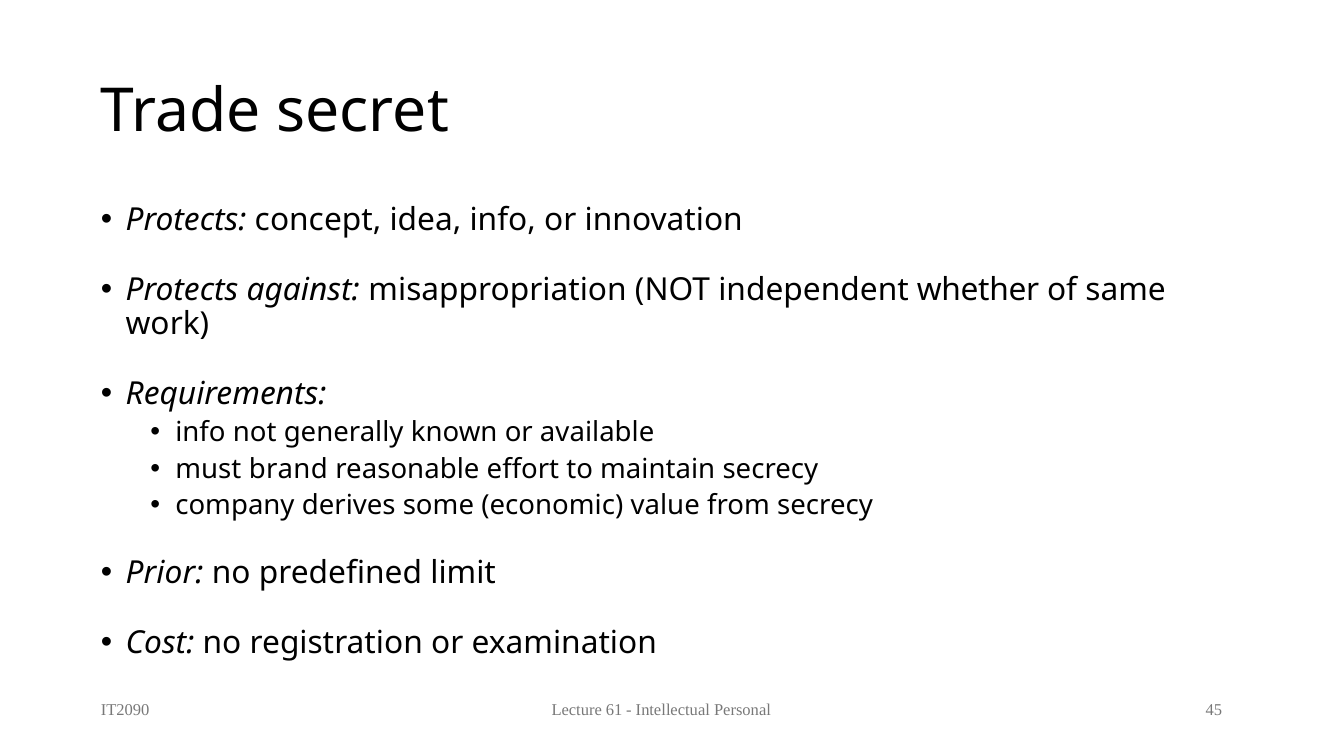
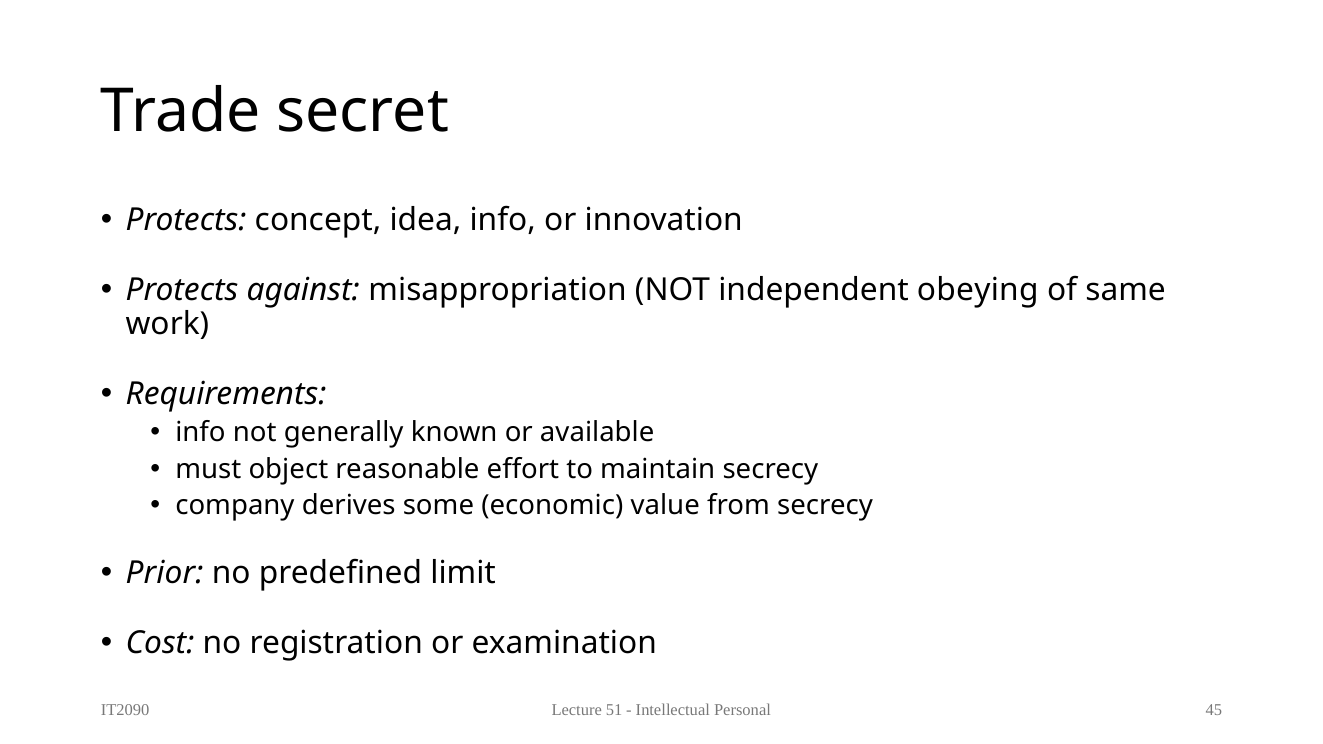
whether: whether -> obeying (978, 290)
brand: brand -> object (288, 469)
61: 61 -> 51 (614, 711)
